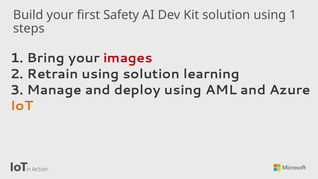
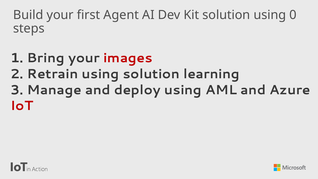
Safety: Safety -> Agent (121, 15)
using 1: 1 -> 0 (293, 15)
IoT colour: orange -> red (22, 106)
